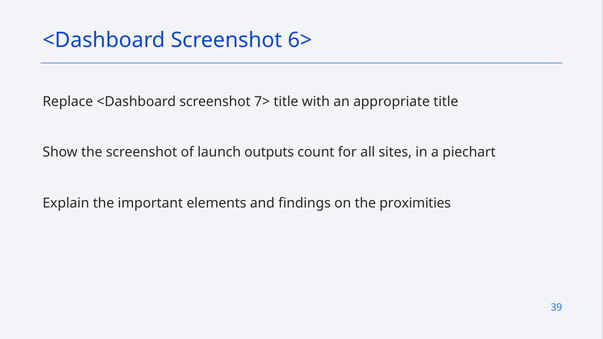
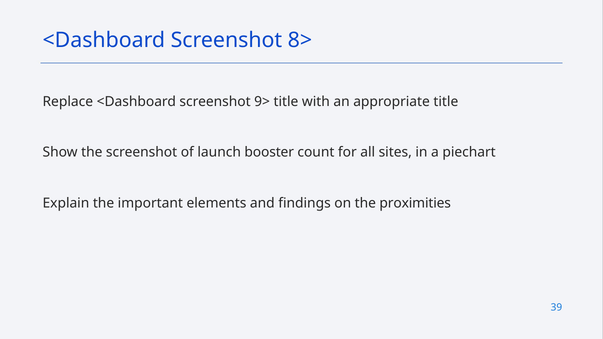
6>: 6> -> 8> (300, 40)
7>: 7> -> 9> (262, 102)
outputs: outputs -> booster (269, 152)
